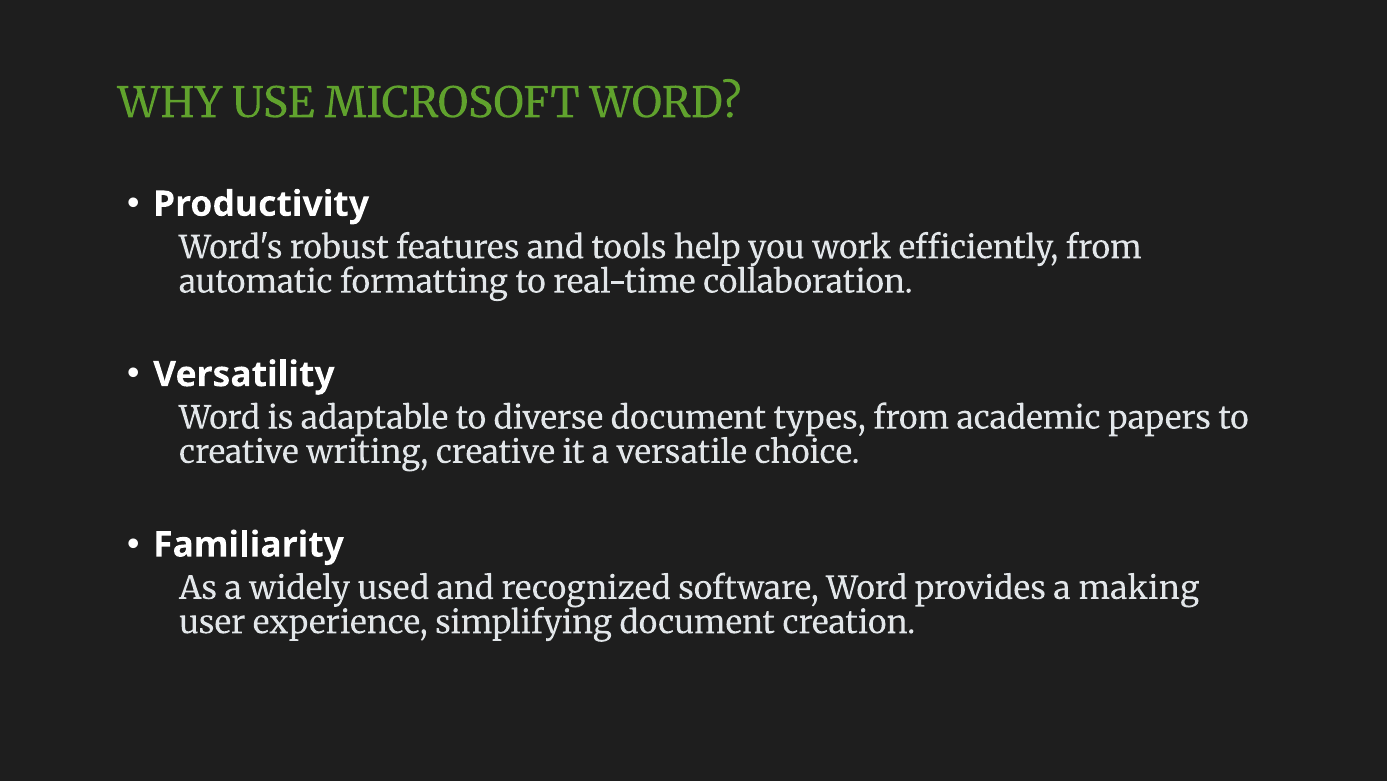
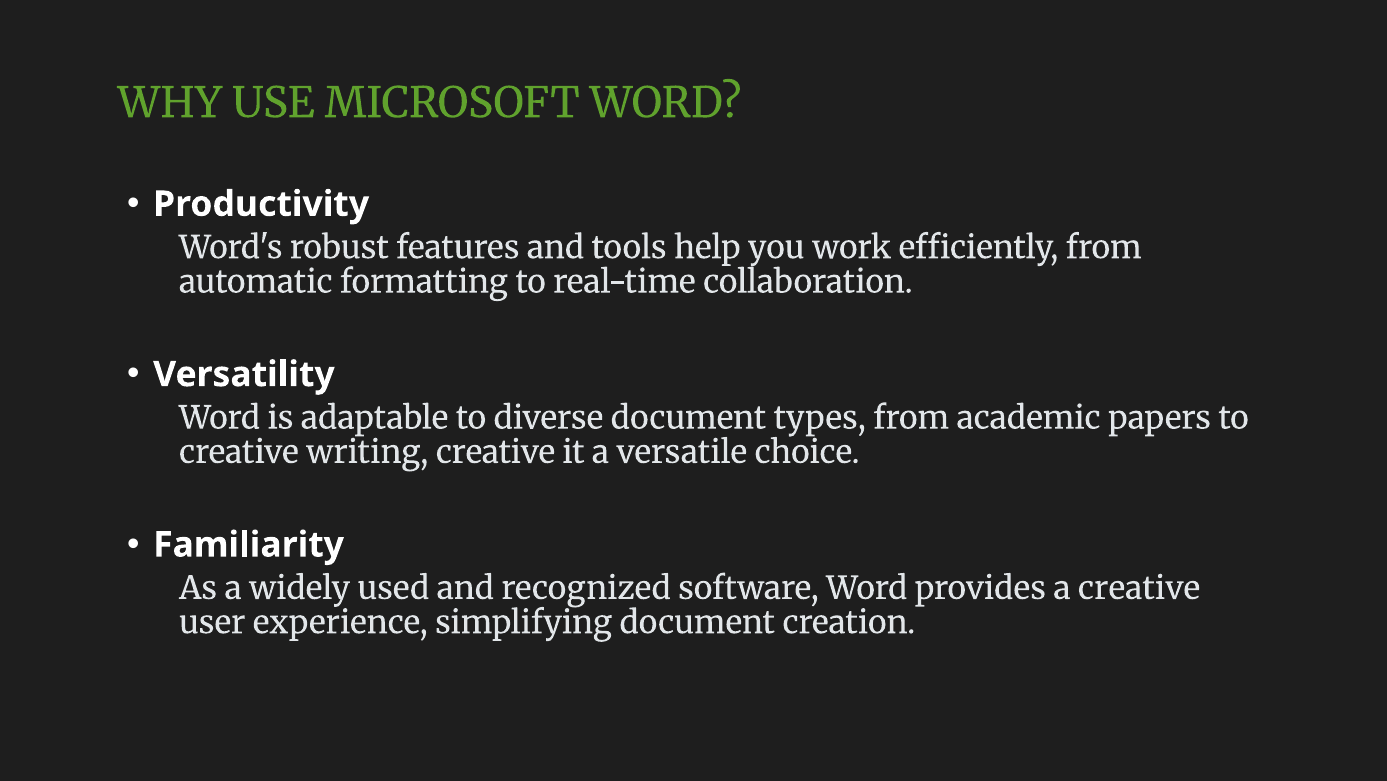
a making: making -> creative (1139, 588)
